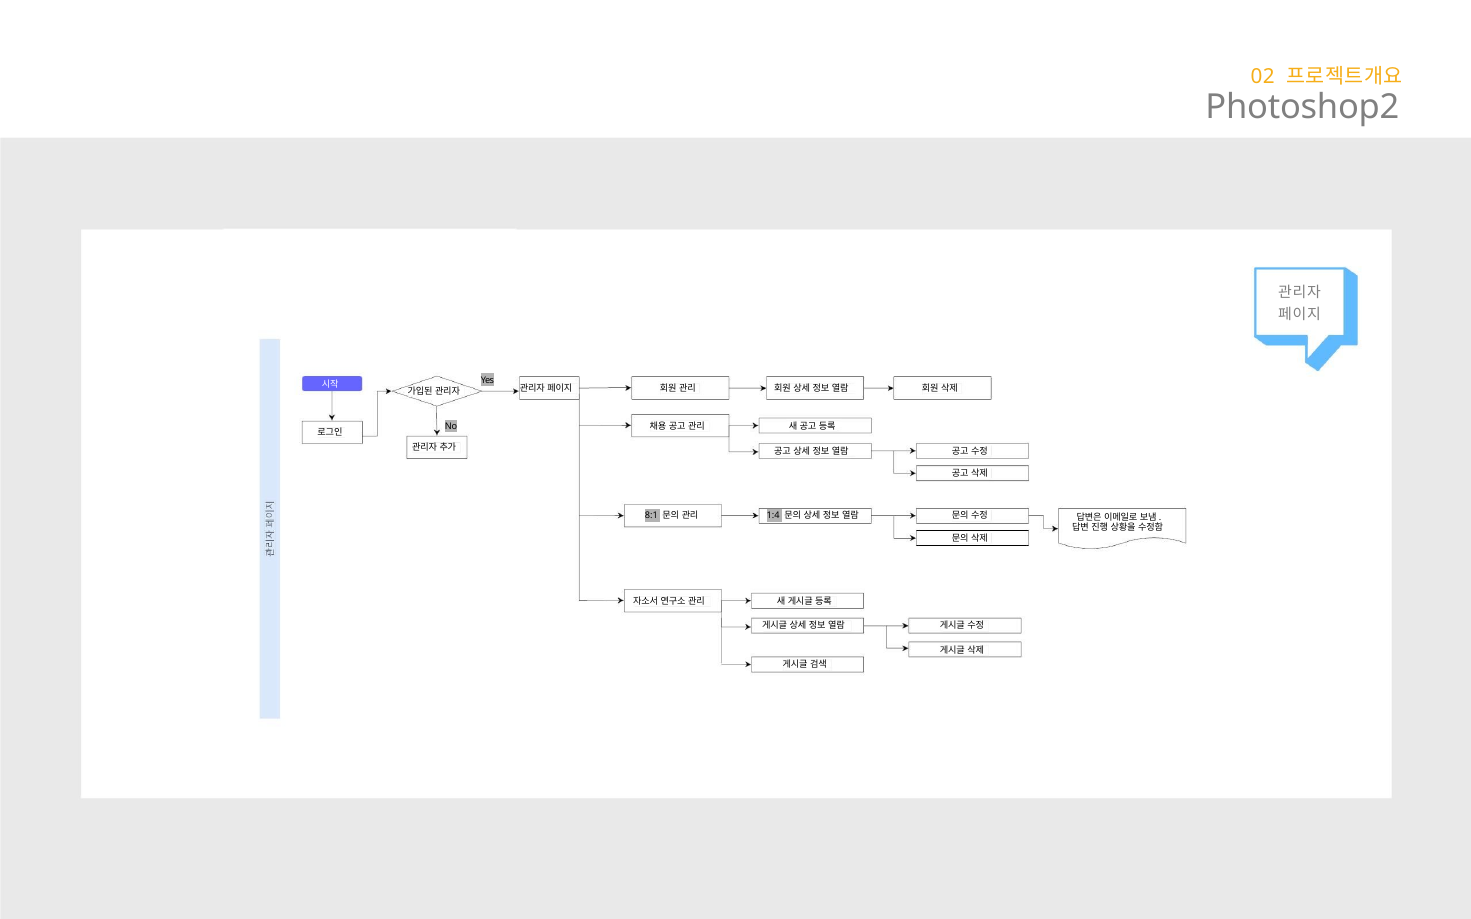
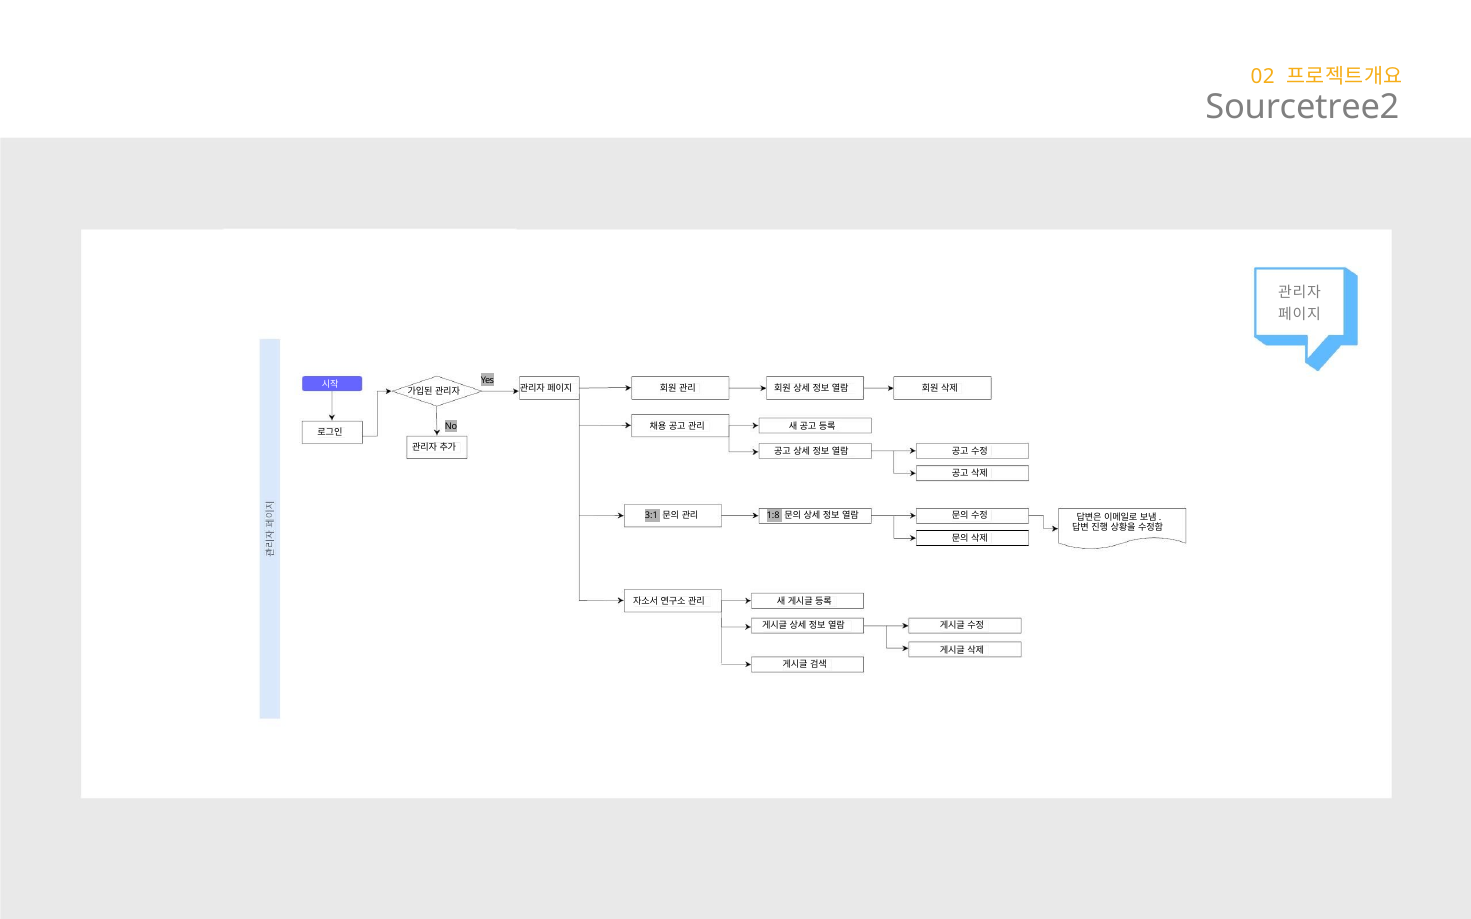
Photoshop2: Photoshop2 -> Sourcetree2 (1302, 107)
8:1: 8:1 -> 3:1 (651, 516)
1:4: 1:4 -> 1:8 (773, 516)
